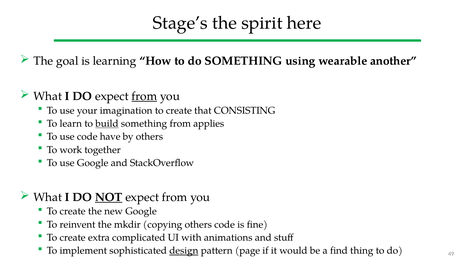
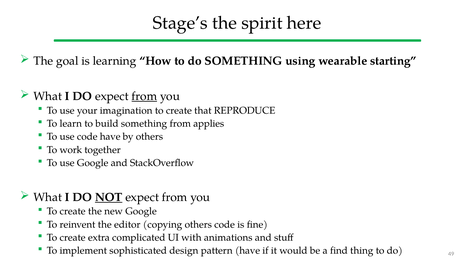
another: another -> starting (393, 61)
CONSISTING: CONSISTING -> REPRODUCE (245, 110)
build underline: present -> none (107, 124)
mkdir: mkdir -> editor (127, 225)
design underline: present -> none (184, 251)
pattern page: page -> have (248, 251)
